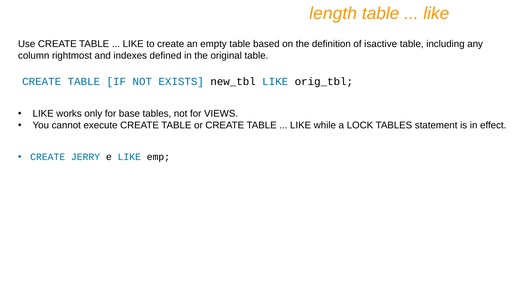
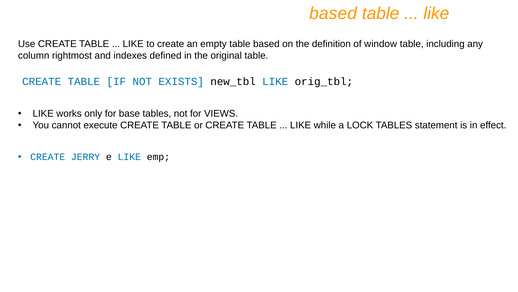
length: length -> based (333, 13)
isactive: isactive -> window (381, 44)
